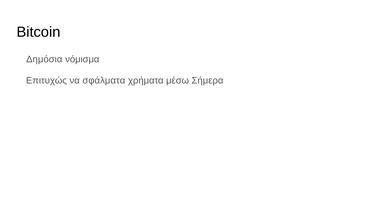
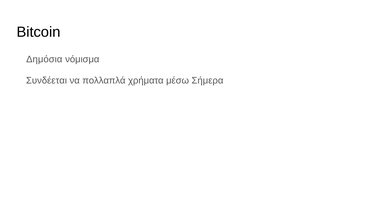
Επιτυχώς: Επιτυχώς -> Συνδέεται (46, 81)
σφάλματα: σφάλματα -> πολλαπλά (104, 81)
